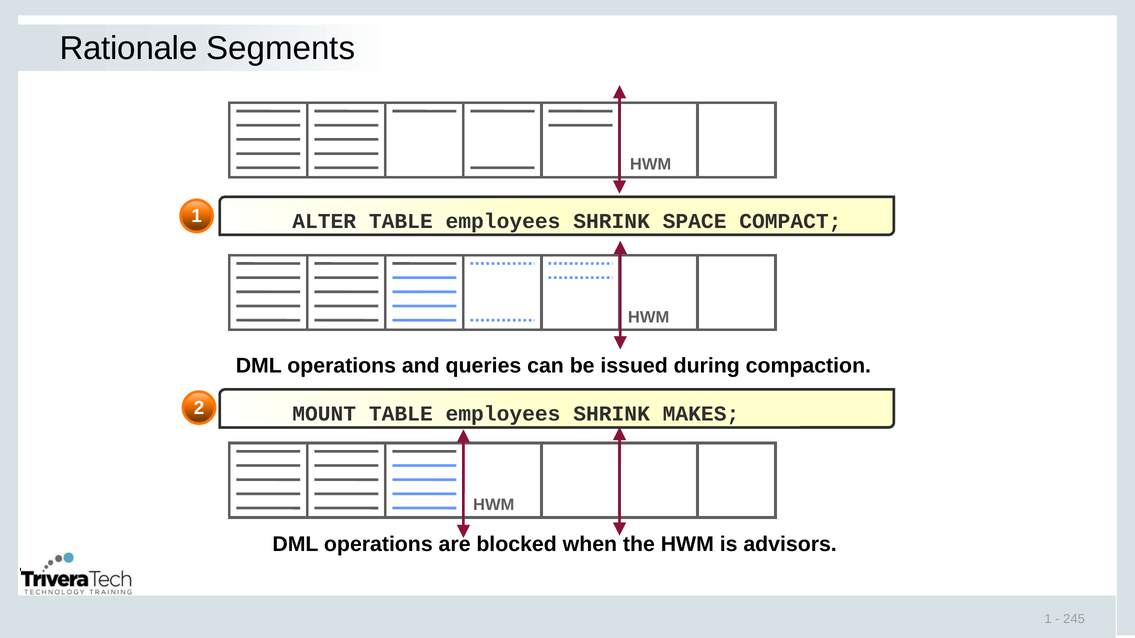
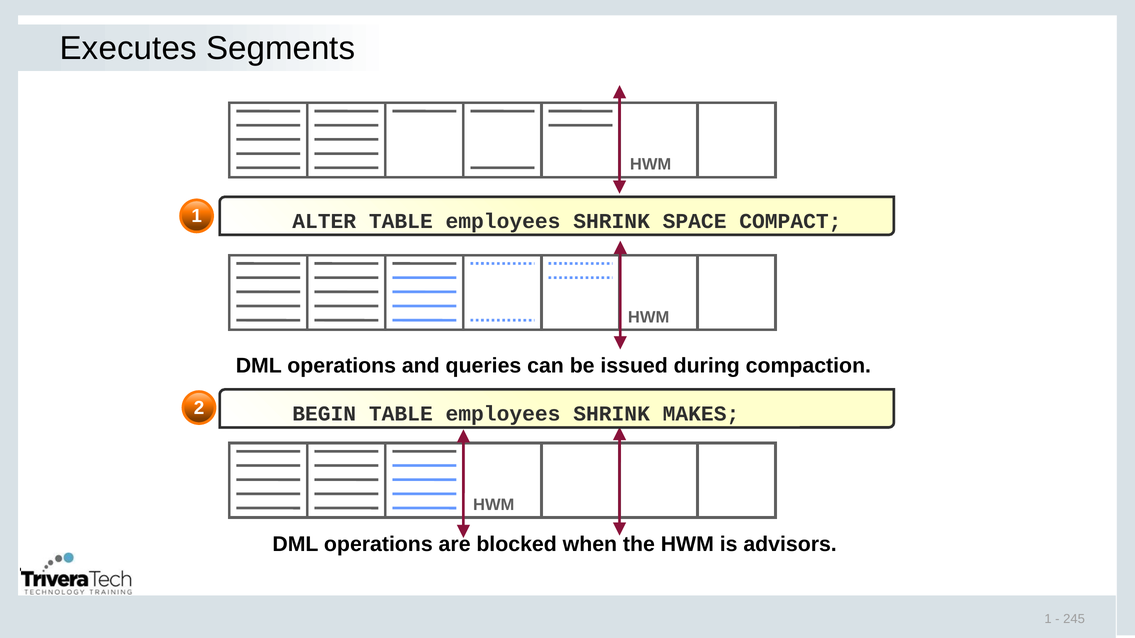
Rationale: Rationale -> Executes (128, 48)
MOUNT: MOUNT -> BEGIN (324, 414)
